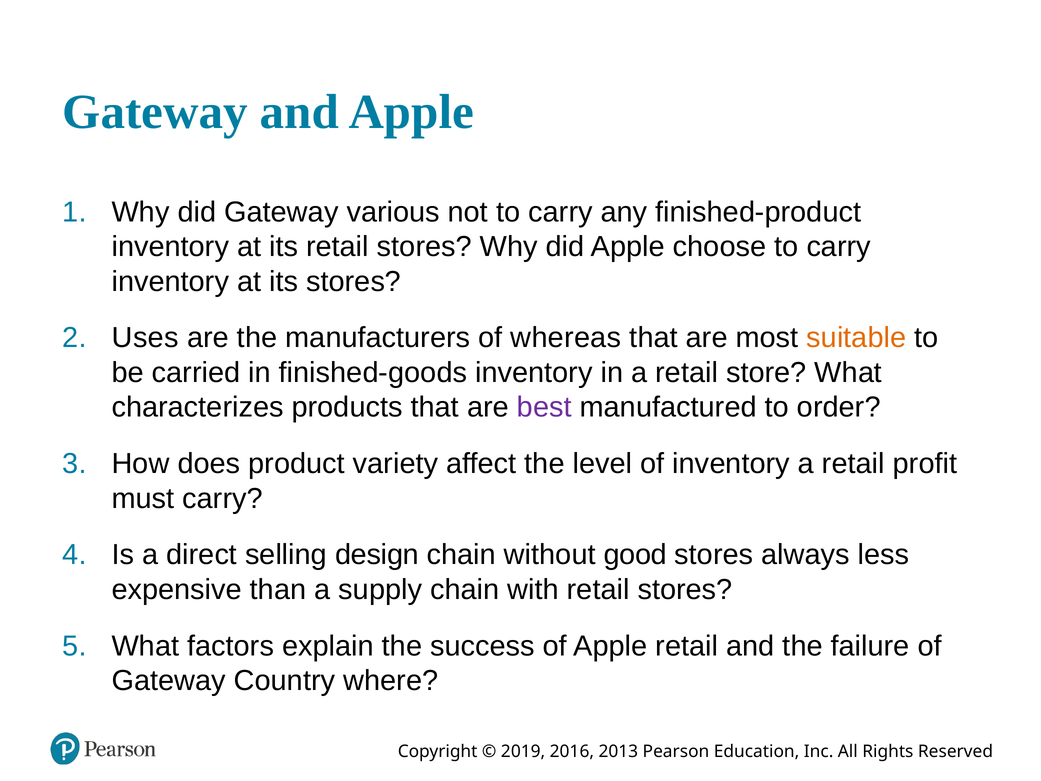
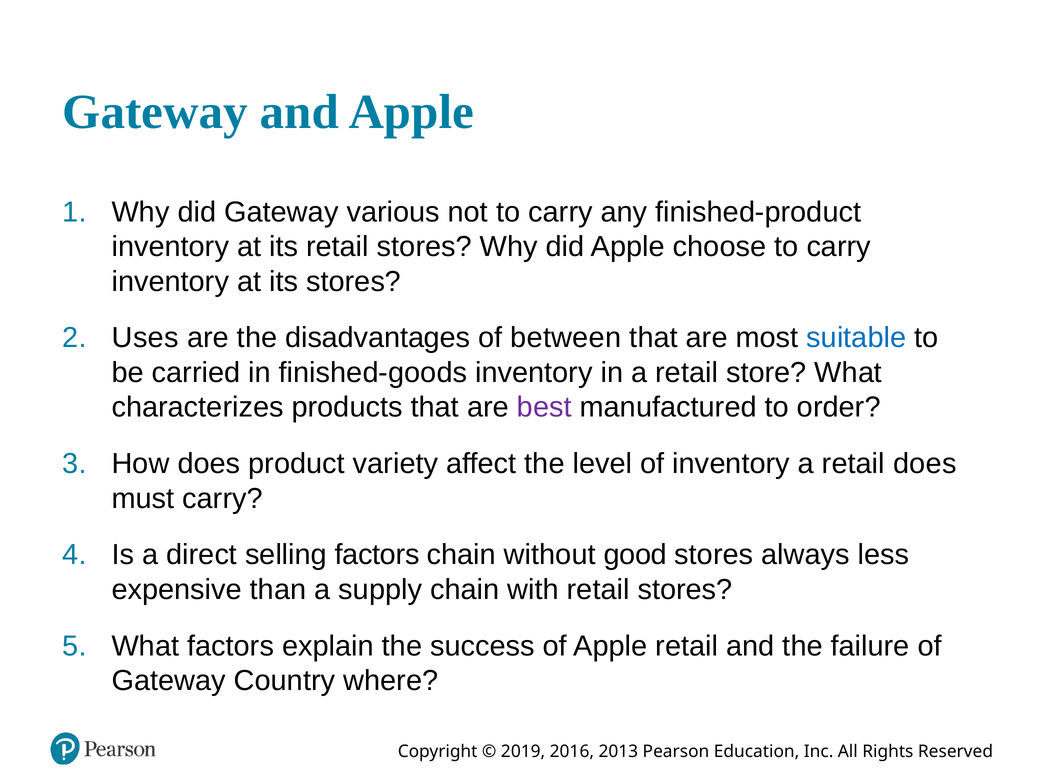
manufacturers: manufacturers -> disadvantages (378, 338)
whereas: whereas -> between (566, 338)
suitable colour: orange -> blue (856, 338)
retail profit: profit -> does (925, 464)
selling design: design -> factors (377, 555)
